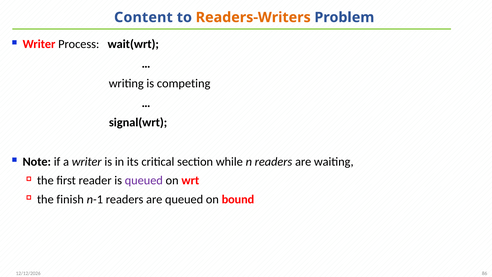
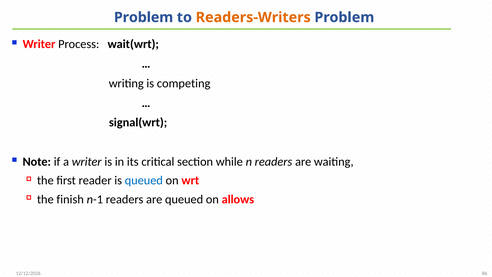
Content: Content -> Problem (144, 17)
queued colour: purple -> blue (144, 180)
bound: bound -> allows (238, 199)
